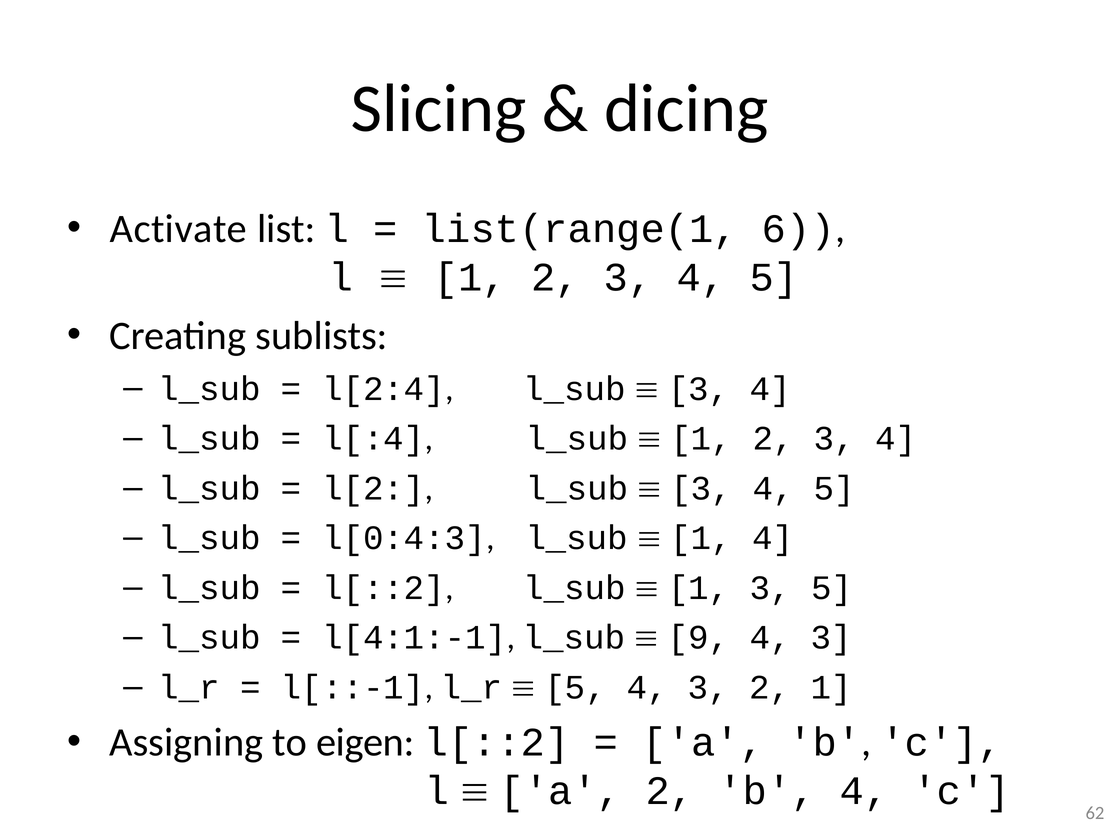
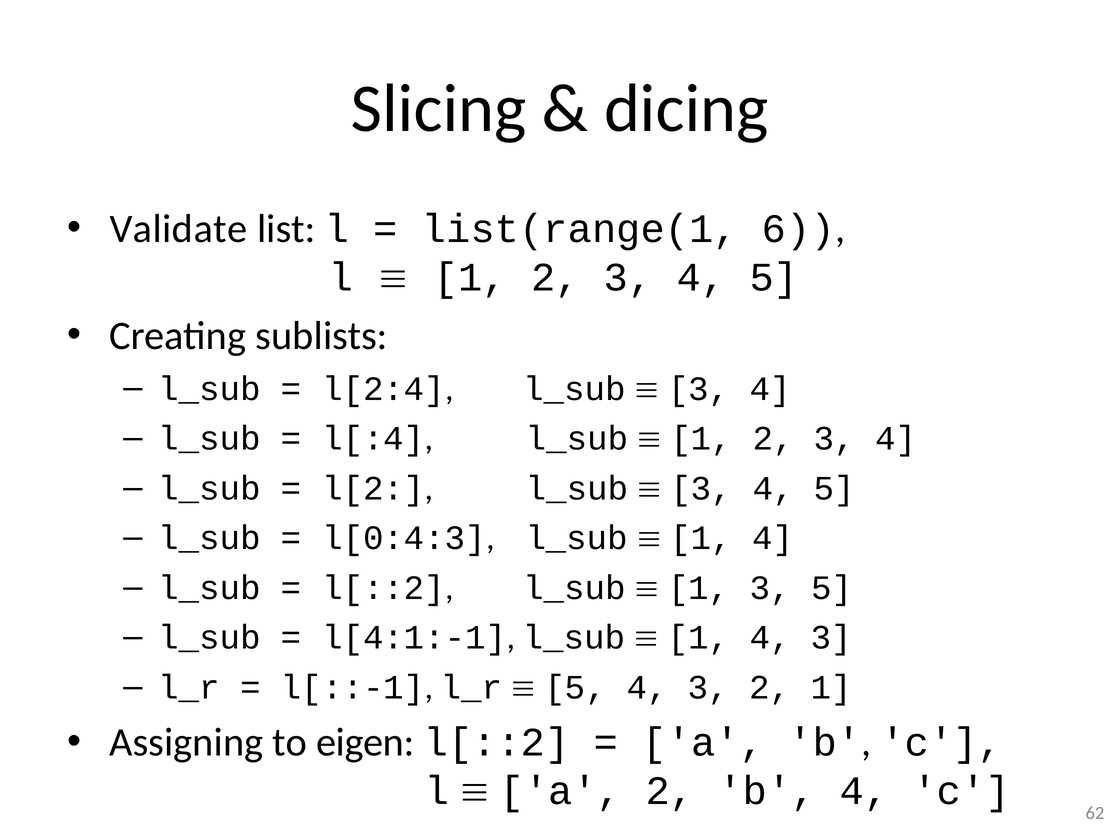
Activate: Activate -> Validate (178, 229)
9: 9 -> 1 (698, 638)
